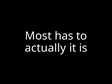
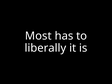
actually: actually -> liberally (45, 48)
